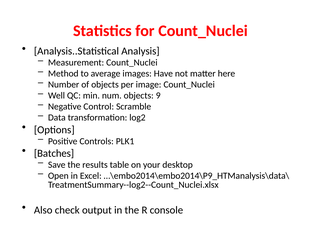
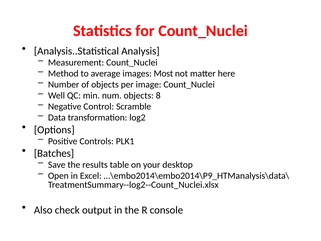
Have: Have -> Most (163, 74)
9: 9 -> 8 (158, 96)
